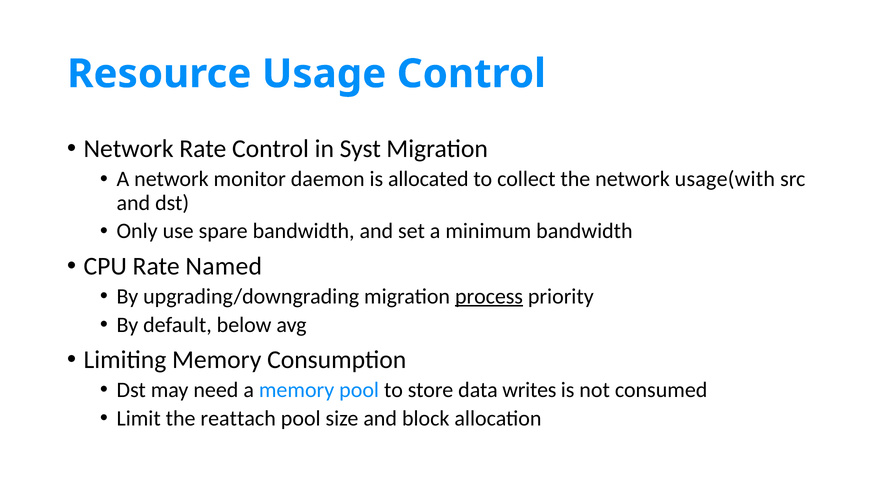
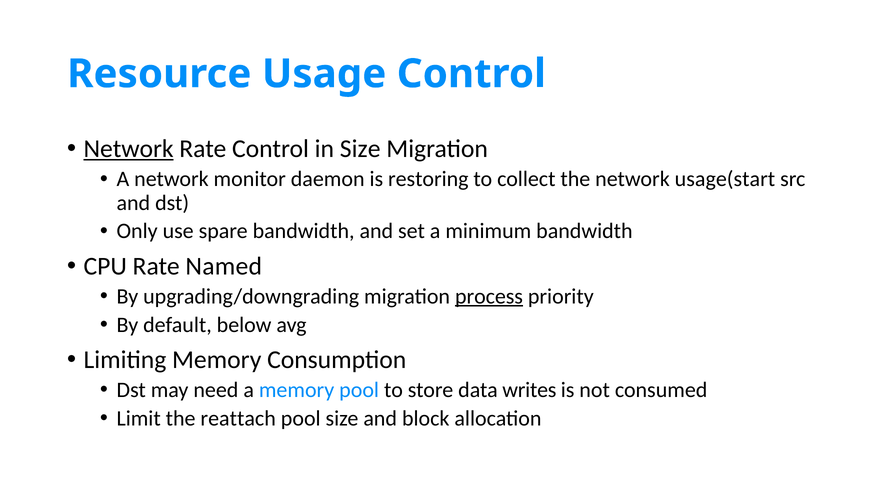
Network underline: none -> present (129, 149)
in Syst: Syst -> Size (360, 149)
allocated: allocated -> restoring (428, 179)
usage(with: usage(with -> usage(start (725, 179)
